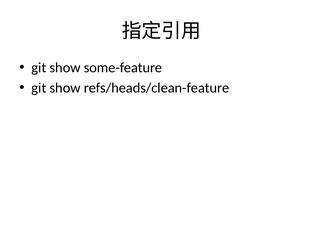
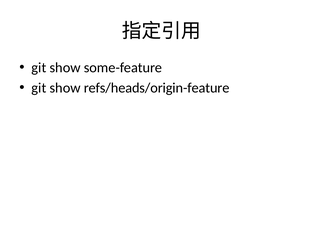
refs/heads/clean-feature: refs/heads/clean-feature -> refs/heads/origin-feature (157, 88)
